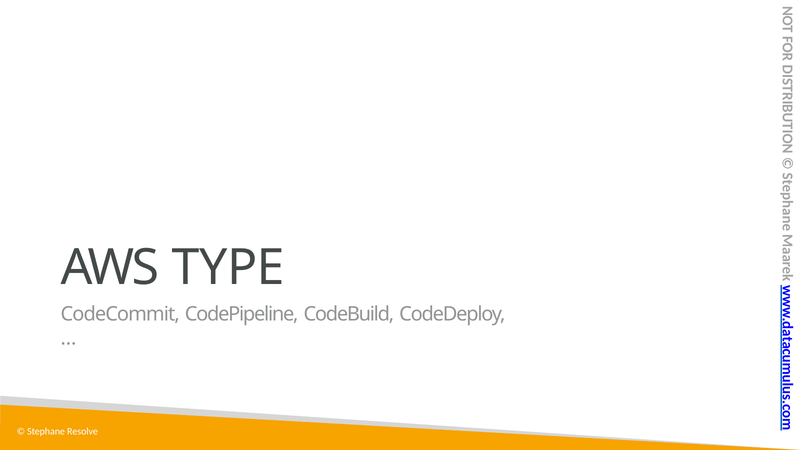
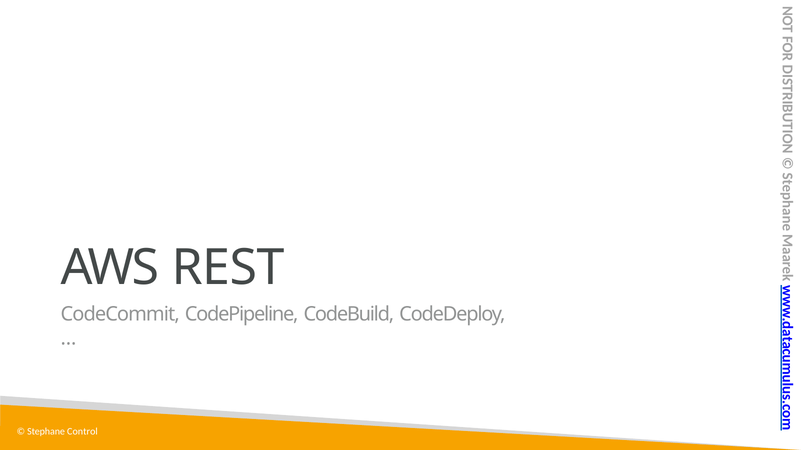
TYPE: TYPE -> REST (228, 268)
Resolve: Resolve -> Control (82, 432)
